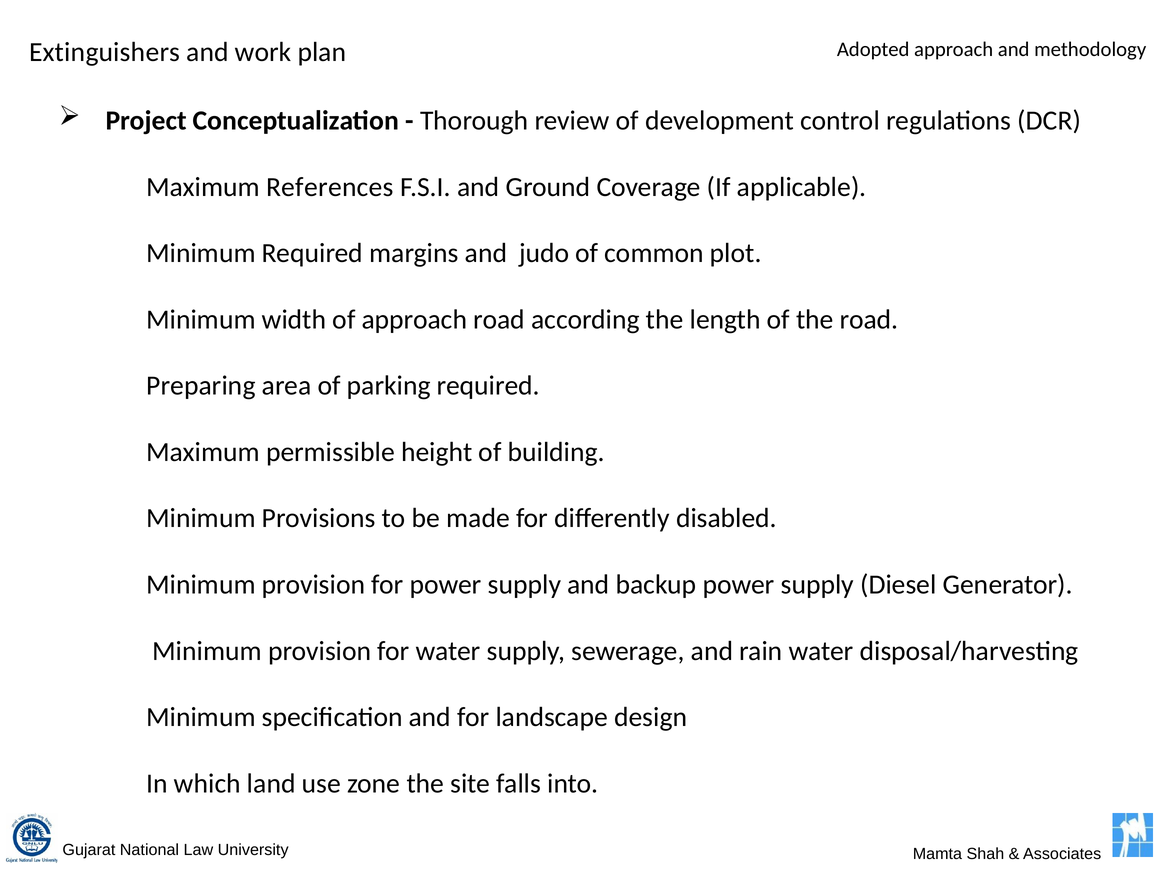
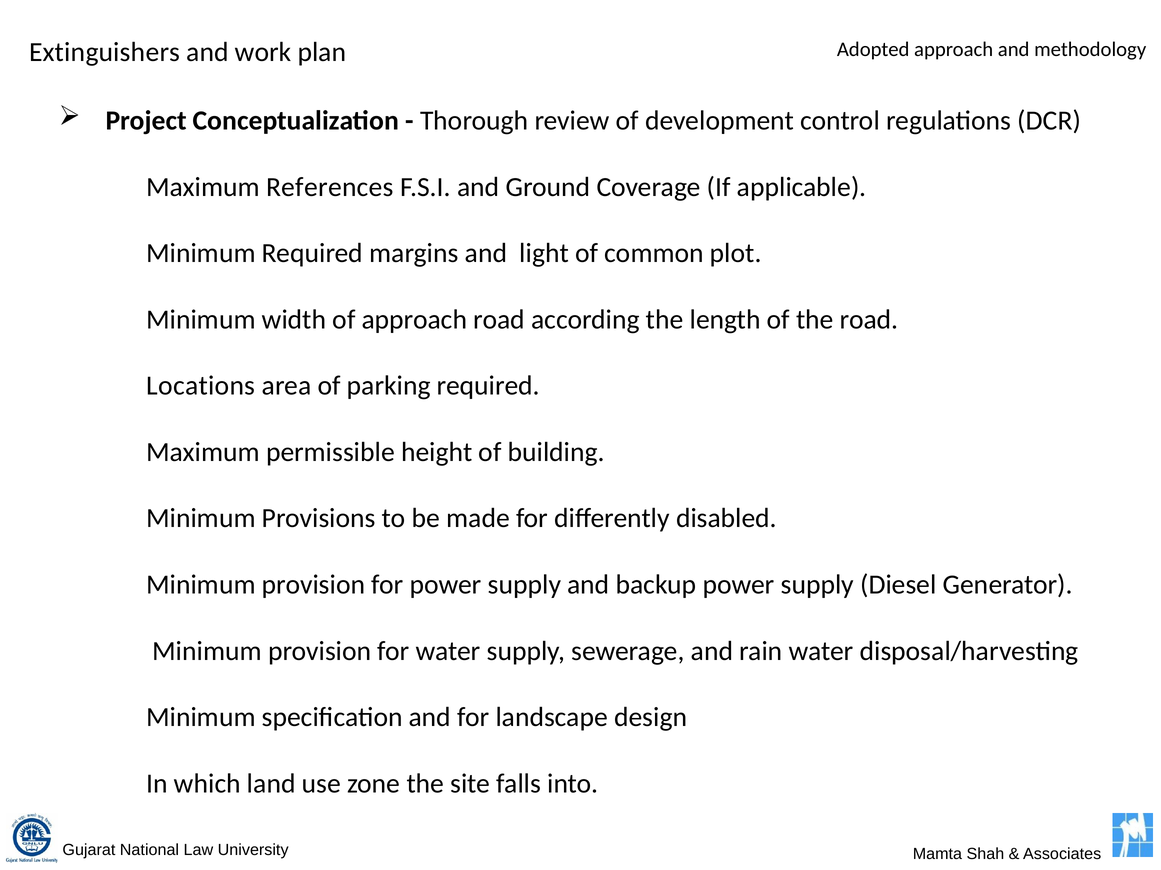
judo: judo -> light (544, 253)
Preparing: Preparing -> Locations (201, 386)
